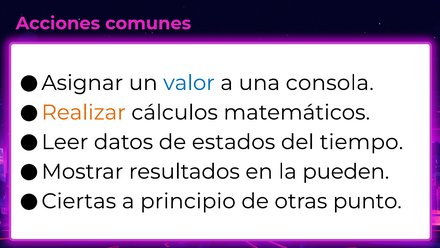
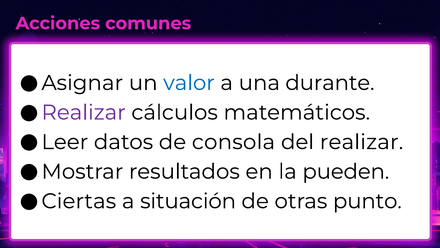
consola: consola -> durante (330, 83)
Realizar colour: orange -> purple (84, 112)
estados: estados -> consola (233, 142)
del tiempo: tiempo -> realizar (362, 142)
principio: principio -> situación (188, 201)
